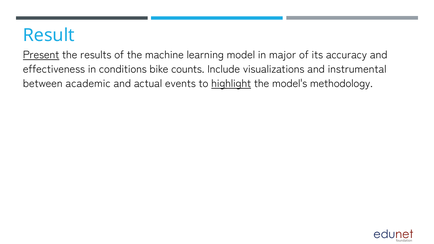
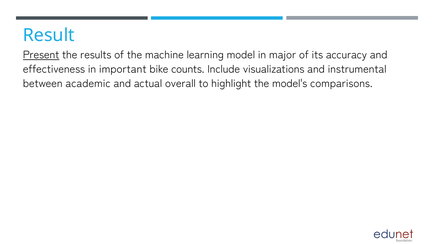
conditions: conditions -> important (123, 69)
events: events -> overall (180, 84)
highlight underline: present -> none (231, 84)
methodology: methodology -> comparisons (341, 84)
